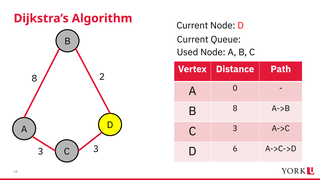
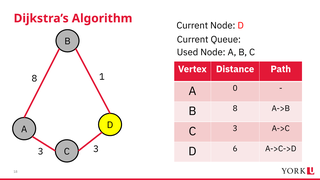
2: 2 -> 1 (102, 77)
